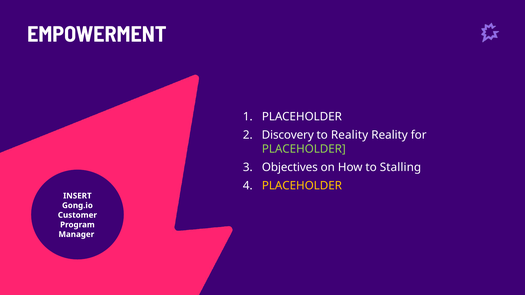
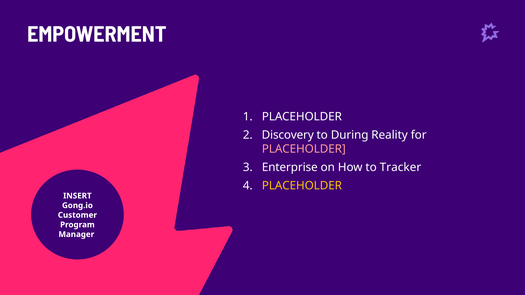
to Reality: Reality -> During (350, 135)
PLACEHOLDER colour: light green -> pink (304, 149)
Objectives: Objectives -> Enterprise (290, 168)
Stalling: Stalling -> Tracker (400, 168)
